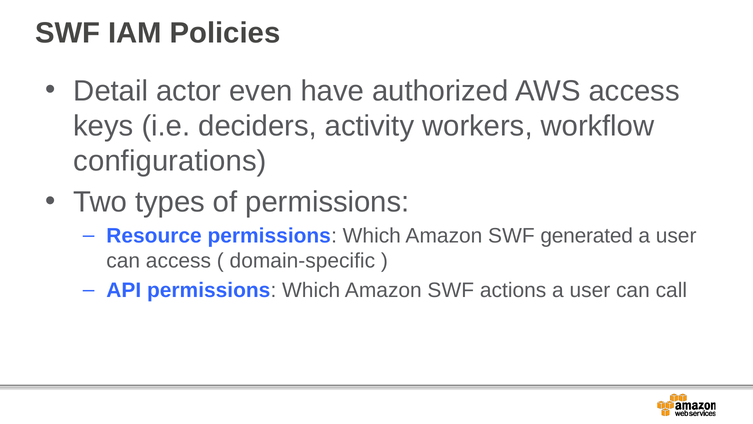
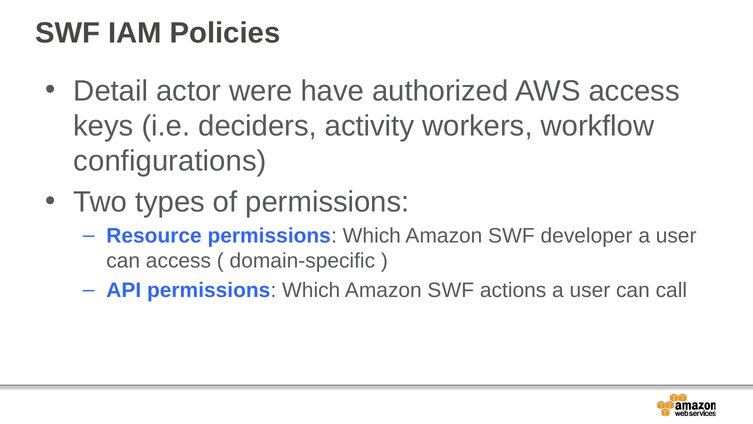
even: even -> were (261, 91)
generated: generated -> developer (587, 236)
